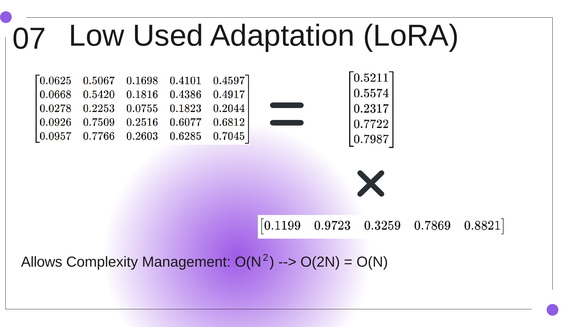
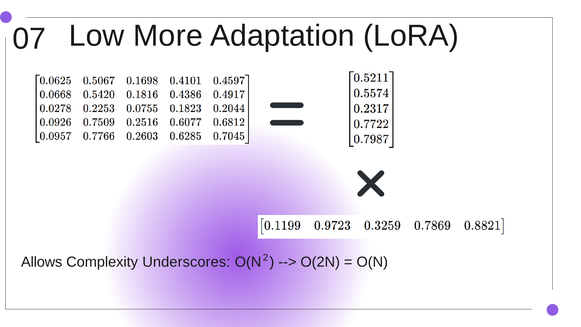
Used: Used -> More (168, 36)
Management: Management -> Underscores (186, 262)
